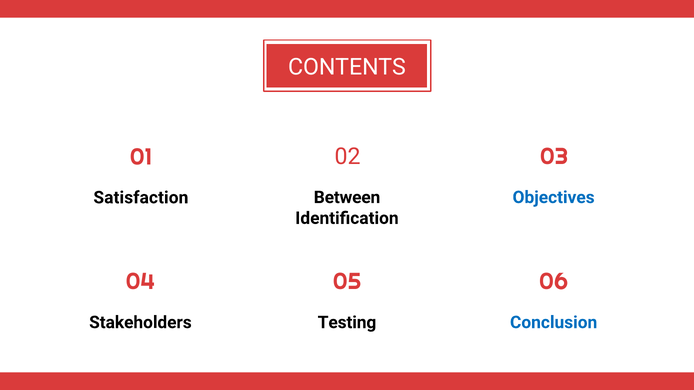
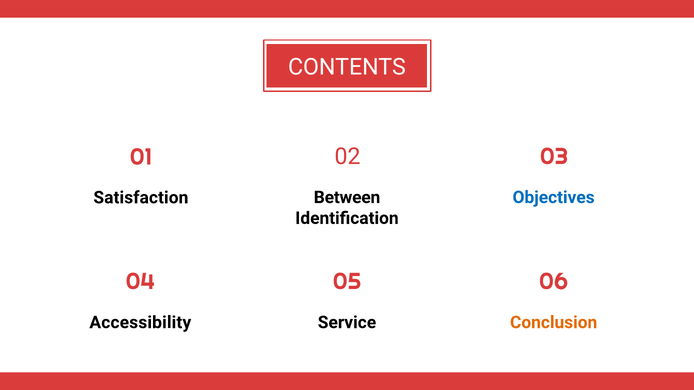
Stakeholders: Stakeholders -> Accessibility (140, 323)
Testing: Testing -> Service (347, 323)
Conclusion colour: blue -> orange (554, 323)
